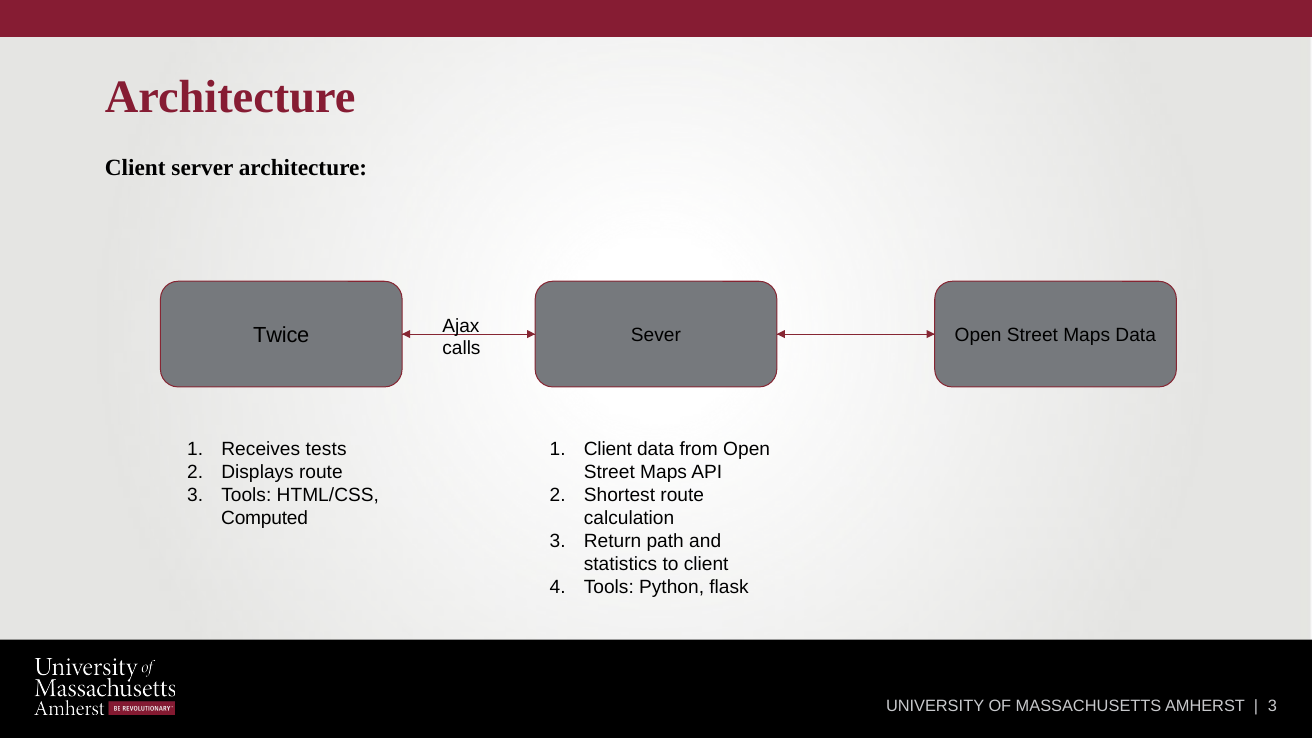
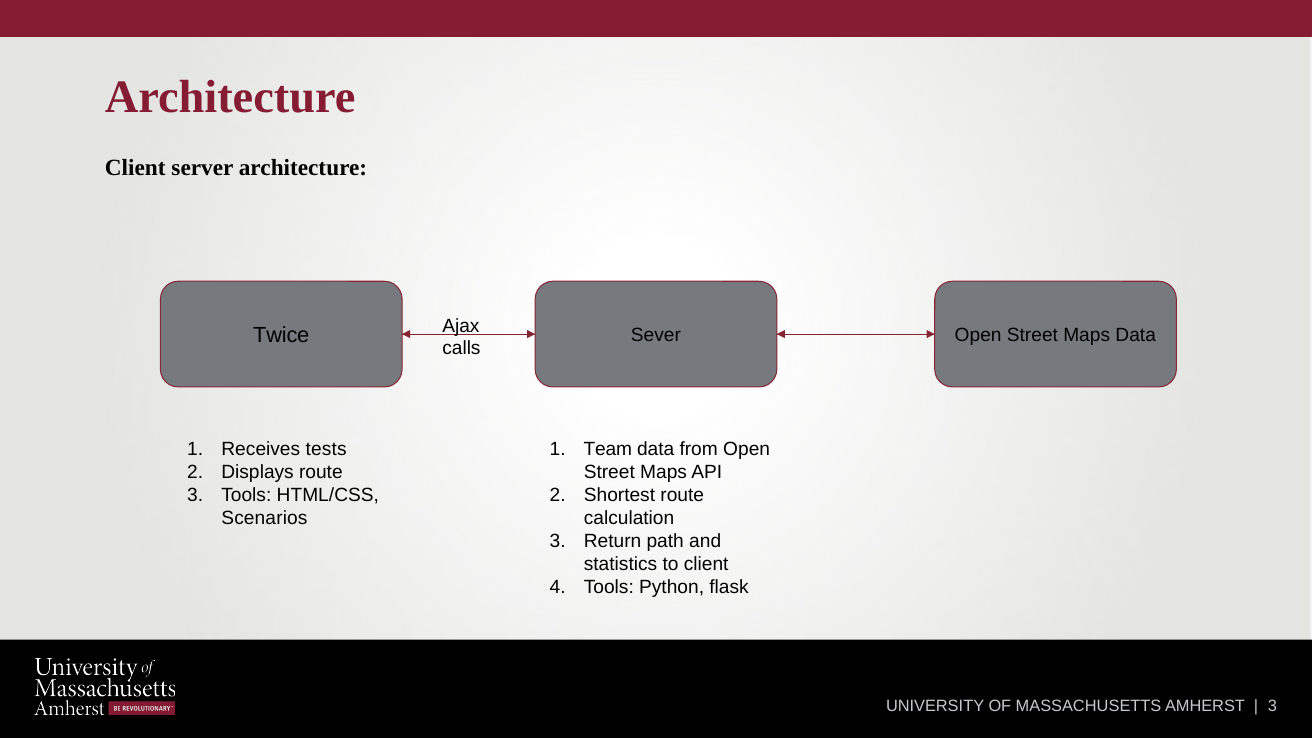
Client: Client -> Team (608, 449)
Computed: Computed -> Scenarios (264, 518)
